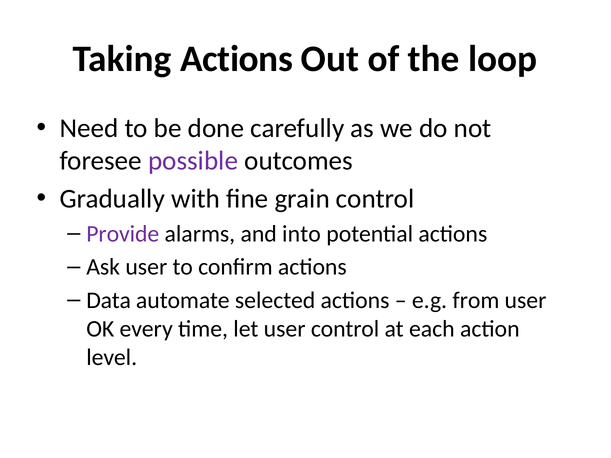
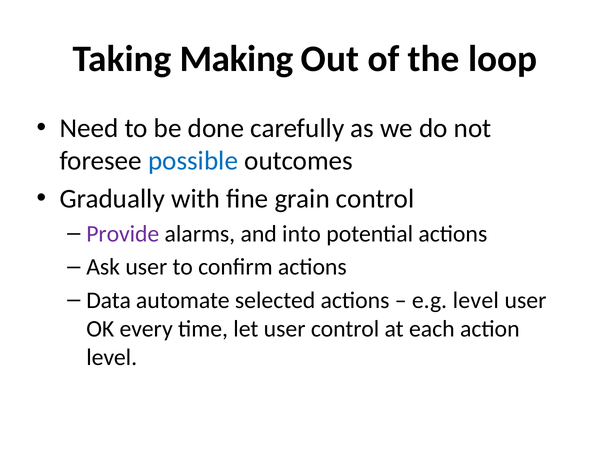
Taking Actions: Actions -> Making (237, 59)
possible colour: purple -> blue (193, 161)
e.g from: from -> level (476, 300)
